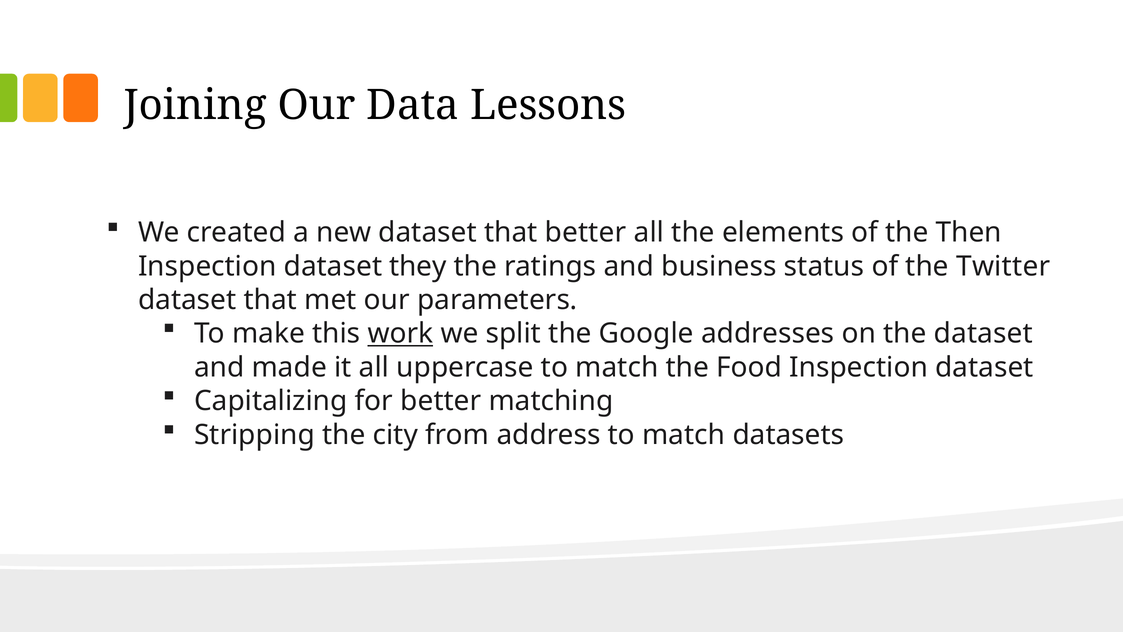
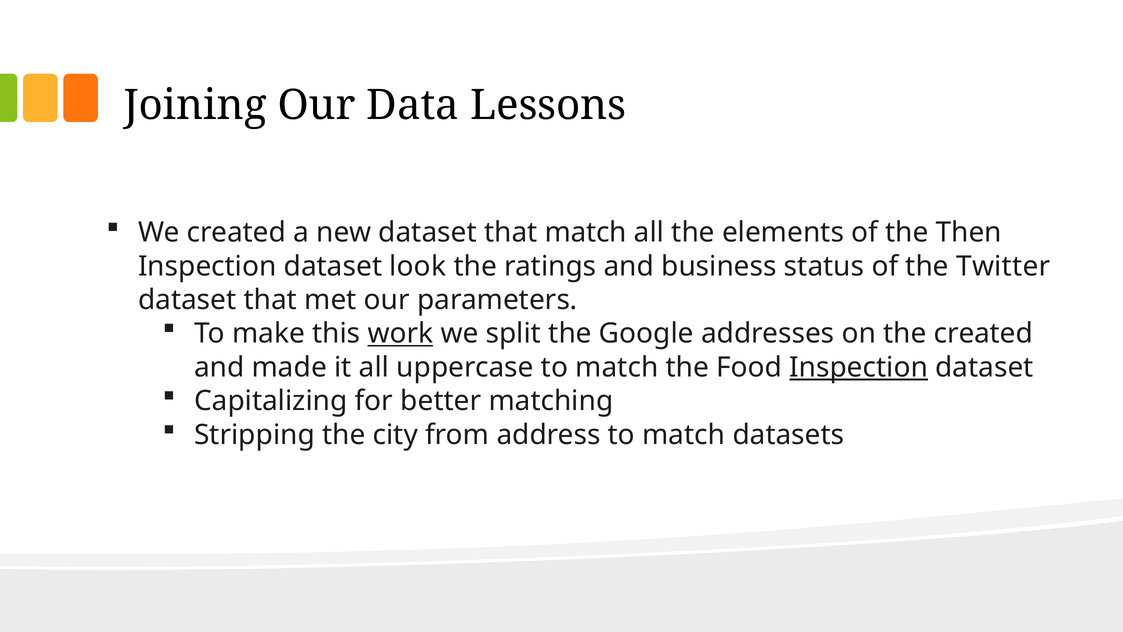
that better: better -> match (586, 233)
they: they -> look (418, 266)
the dataset: dataset -> created (983, 334)
Inspection underline: none -> present (859, 367)
